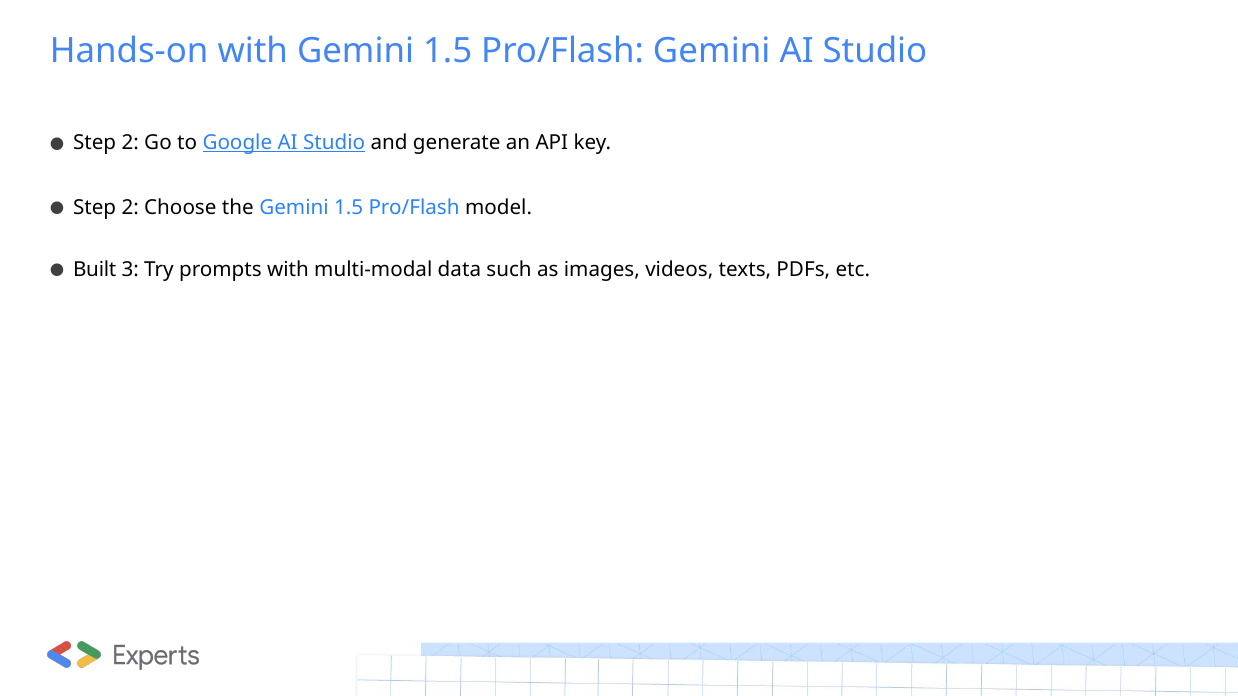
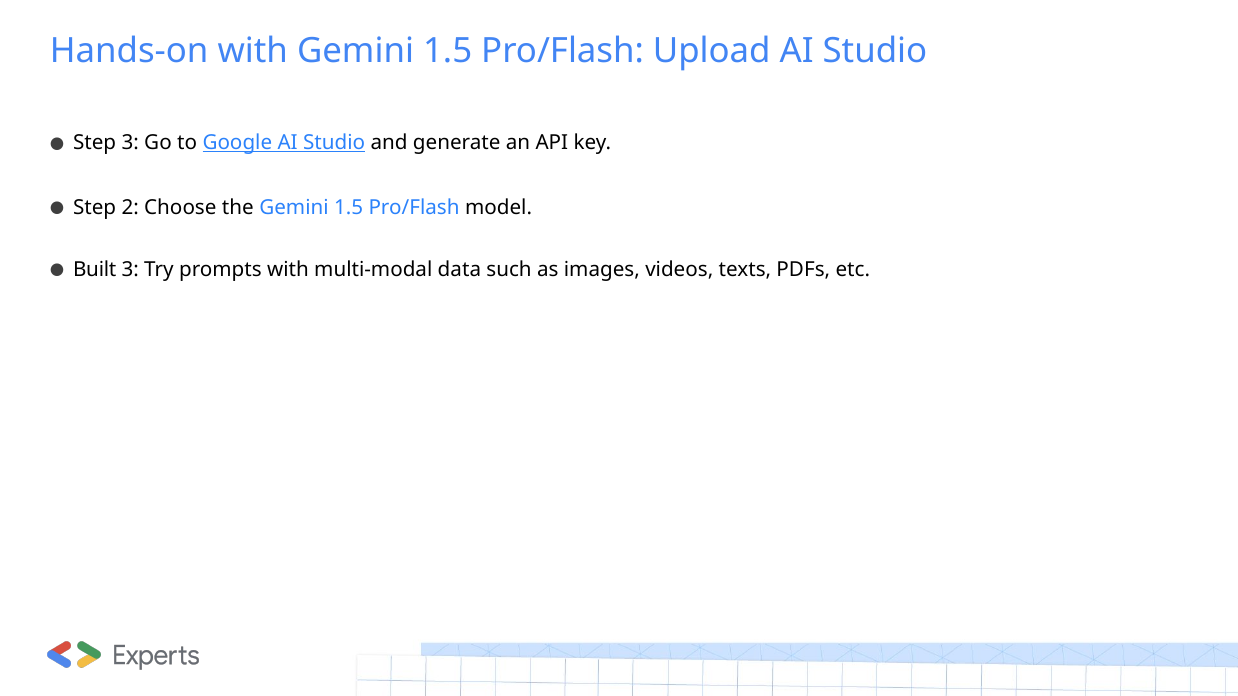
Pro/Flash Gemini: Gemini -> Upload (712, 51)
2: 2 -> 3 (130, 142)
